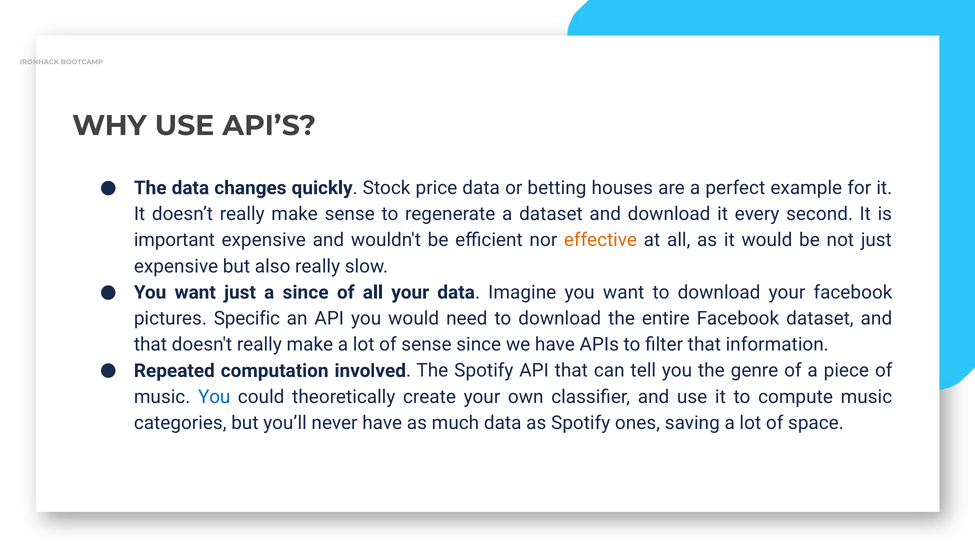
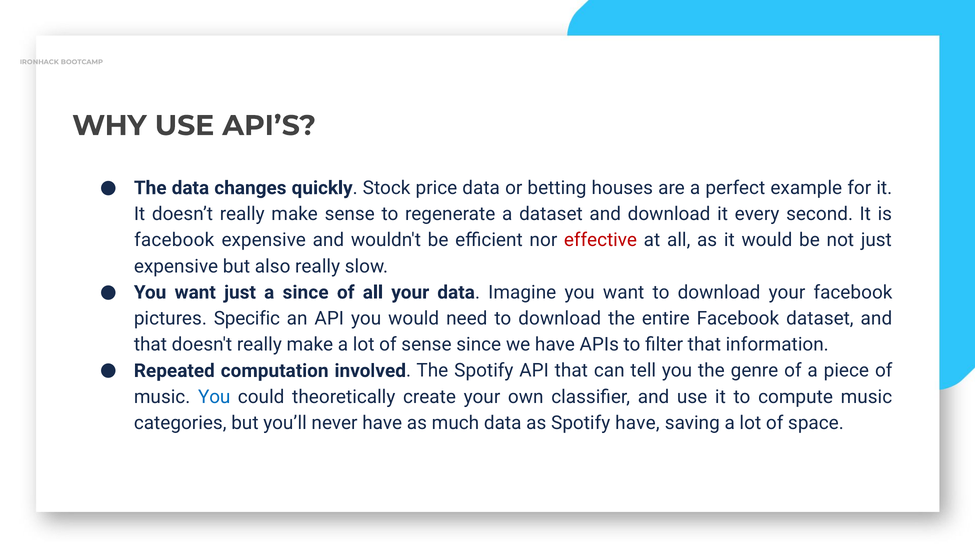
important: important -> facebook (174, 240)
effective colour: orange -> red (600, 240)
Spotify ones: ones -> have (637, 423)
